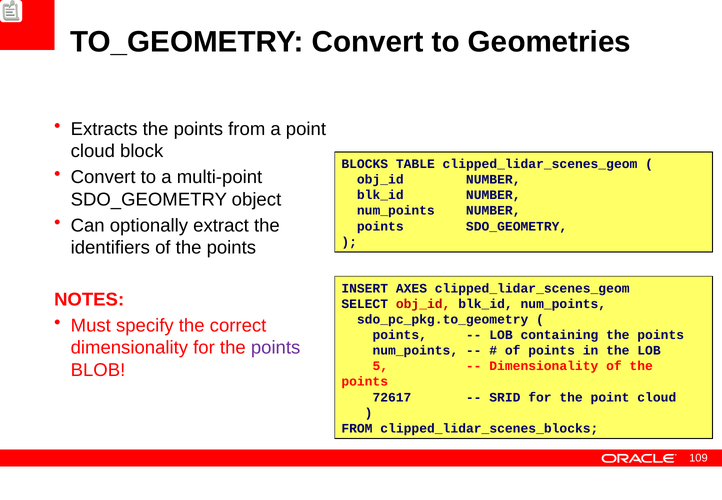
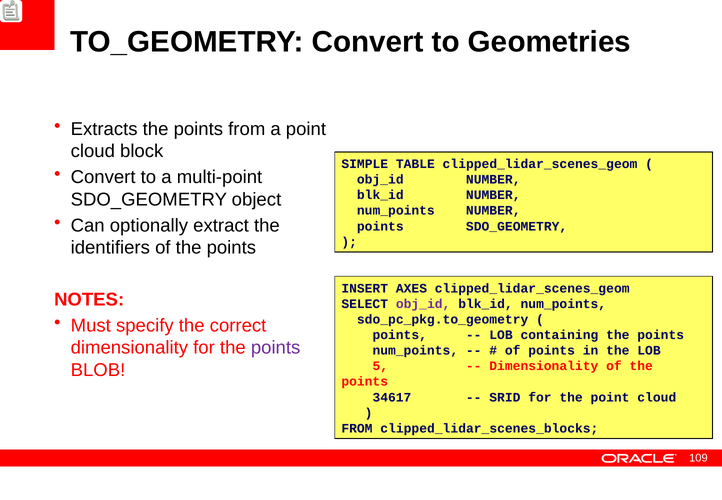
BLOCKS: BLOCKS -> SIMPLE (365, 164)
obj_id colour: red -> purple (423, 304)
72617: 72617 -> 34617 (392, 397)
